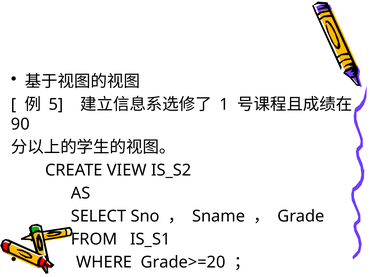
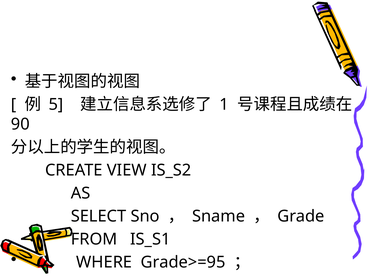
Grade>=20: Grade>=20 -> Grade>=95 (183, 263)
